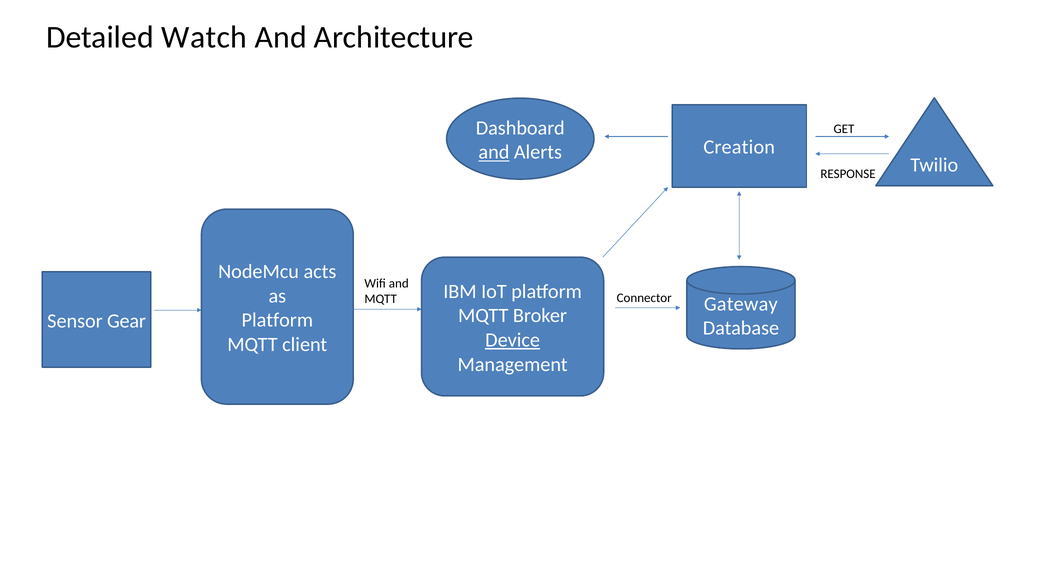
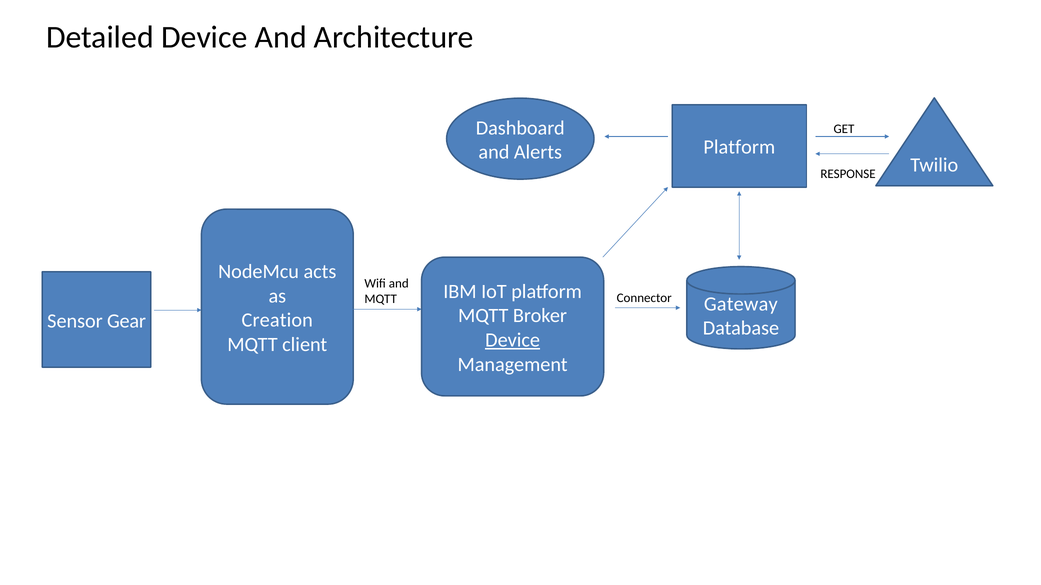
Detailed Watch: Watch -> Device (204, 37)
Creation: Creation -> Platform (739, 147)
and underline: present -> none (494, 152)
Platform: Platform -> Creation (277, 321)
